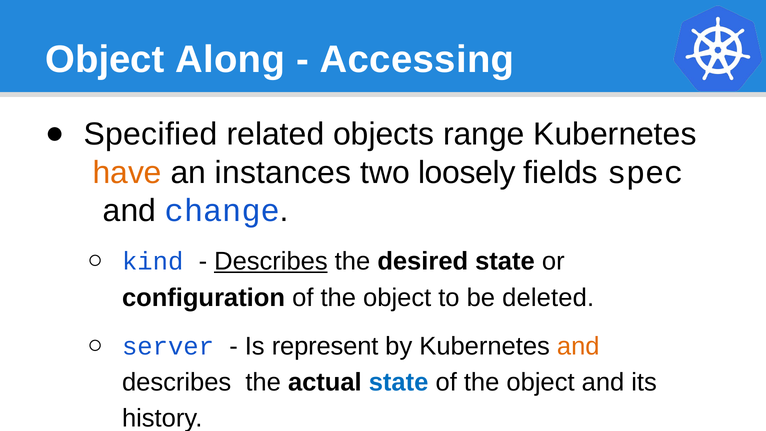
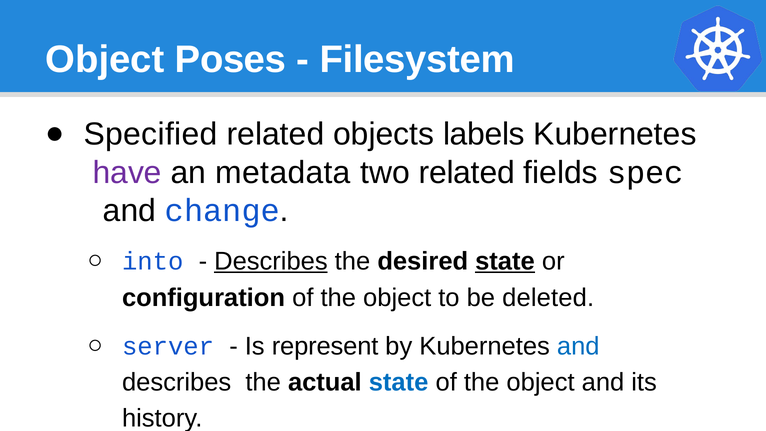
Along: Along -> Poses (231, 60)
Accessing: Accessing -> Filesystem (417, 60)
range: range -> labels (484, 134)
have colour: orange -> purple (127, 172)
instances: instances -> metadata (283, 172)
two loosely: loosely -> related (467, 172)
kind: kind -> into (153, 261)
state underline: none -> present (505, 261)
and colour: orange -> blue (578, 346)
